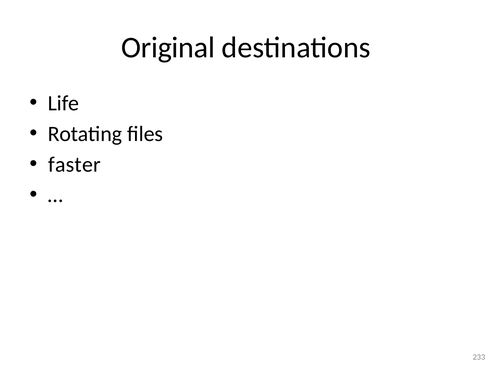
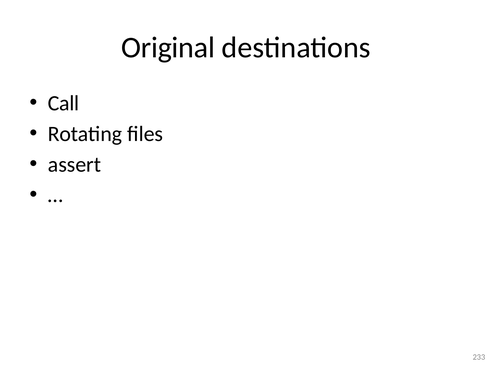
Life: Life -> Call (64, 103)
faster: faster -> assert (75, 164)
